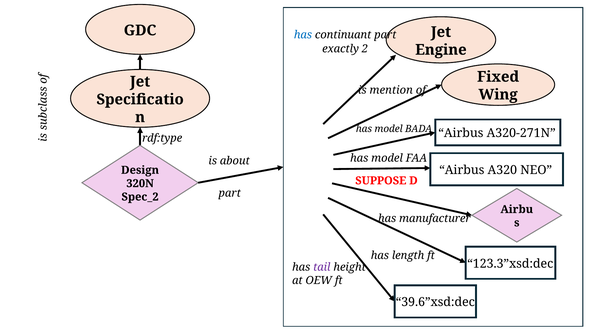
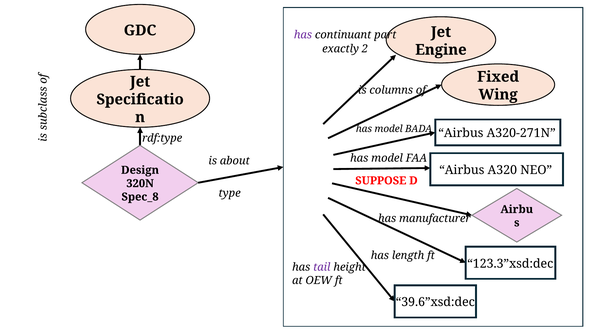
has colour: blue -> purple (303, 35)
mention: mention -> columns (391, 90)
part: part -> type (230, 193)
Spec_2: Spec_2 -> Spec_8 (140, 197)
